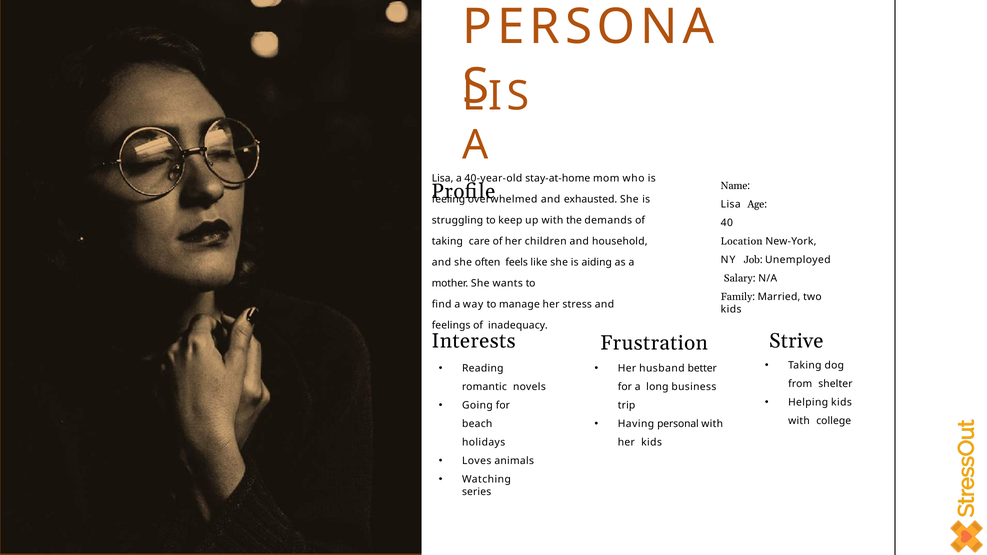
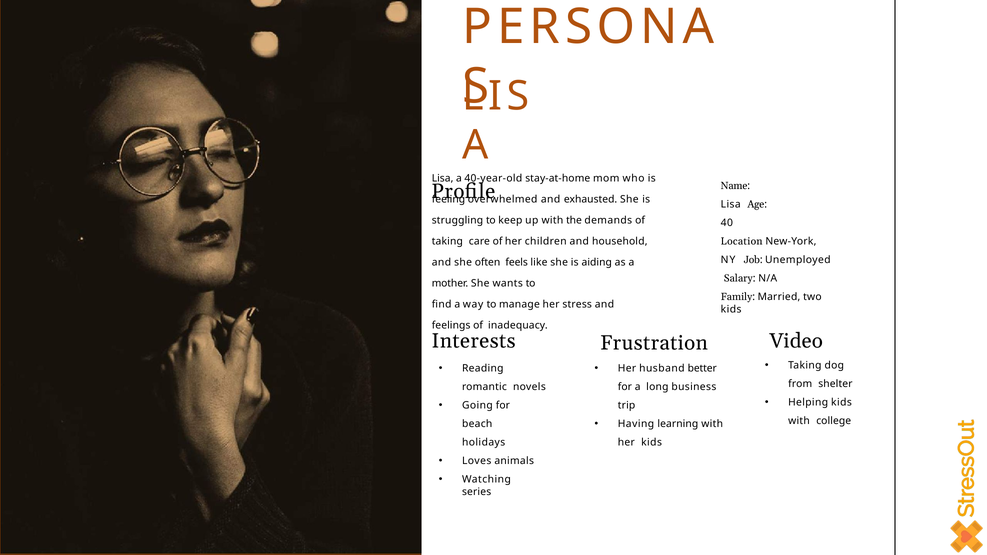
Strive: Strive -> Video (796, 341)
personal: personal -> learning (678, 424)
